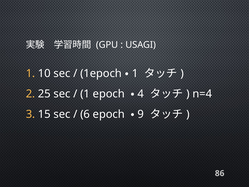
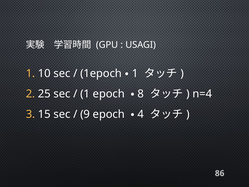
4: 4 -> 8 (141, 94)
6: 6 -> 9 (85, 114)
9: 9 -> 4 (141, 114)
